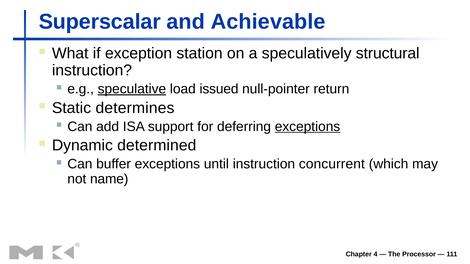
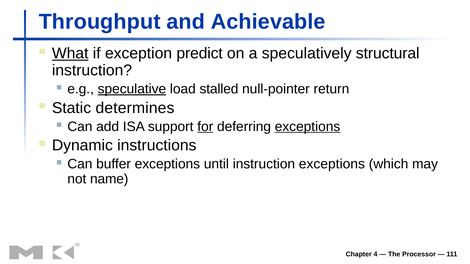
Superscalar: Superscalar -> Throughput (100, 22)
What underline: none -> present (70, 54)
station: station -> predict (200, 54)
issued: issued -> stalled (219, 89)
for underline: none -> present (205, 127)
determined: determined -> instructions (157, 146)
instruction concurrent: concurrent -> exceptions (332, 164)
